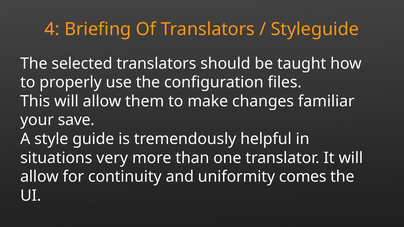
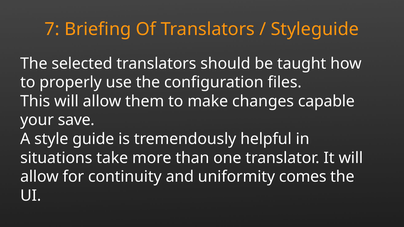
4: 4 -> 7 (52, 29)
familiar: familiar -> capable (326, 101)
very: very -> take (112, 158)
